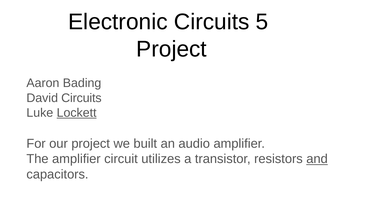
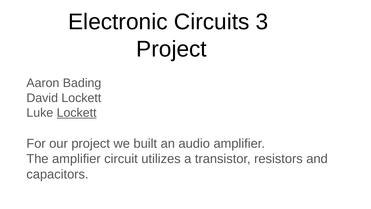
5: 5 -> 3 (262, 22)
David Circuits: Circuits -> Lockett (81, 98)
and underline: present -> none (317, 159)
